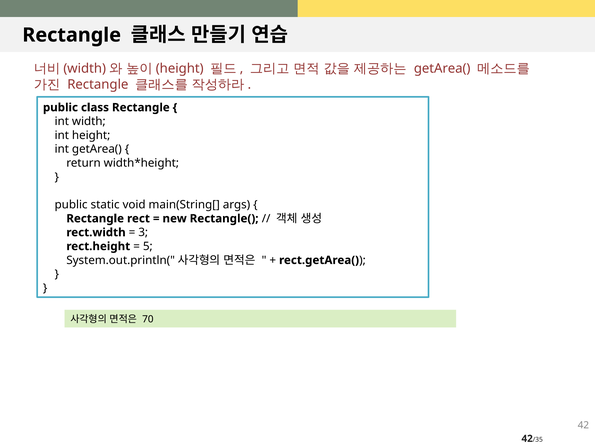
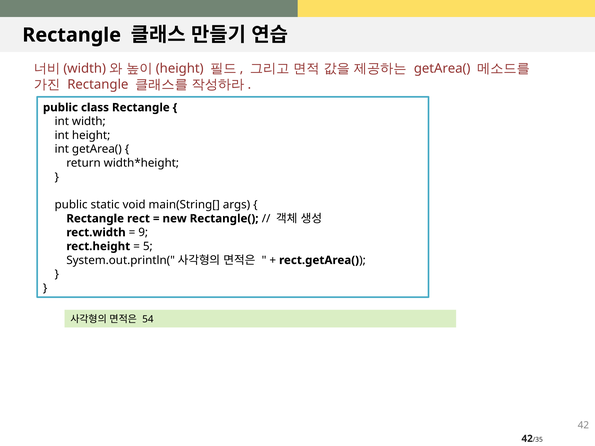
3: 3 -> 9 (143, 233)
70: 70 -> 54 (148, 320)
